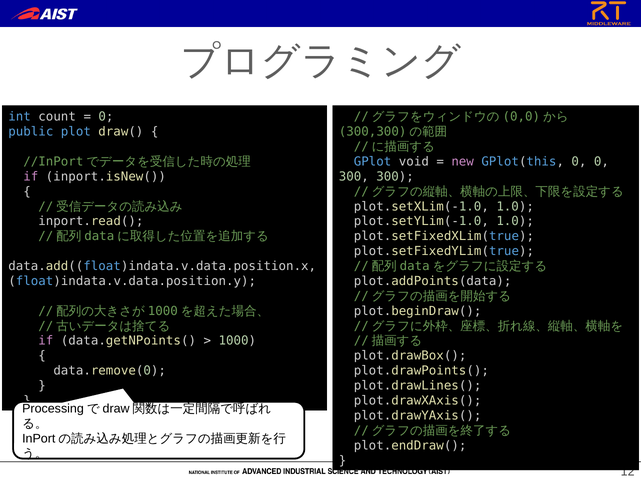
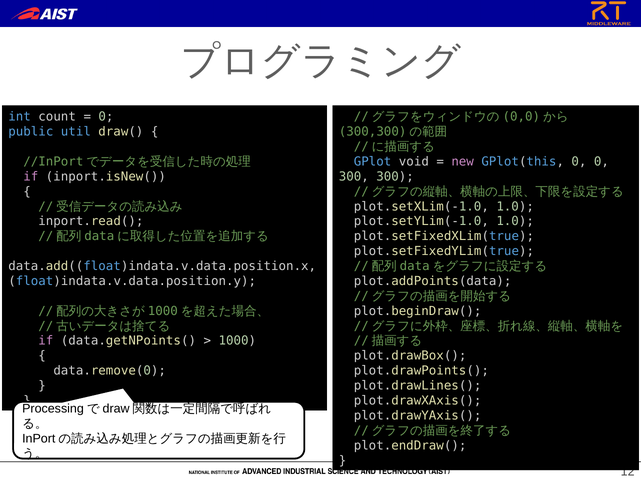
plot: plot -> util (76, 132)
